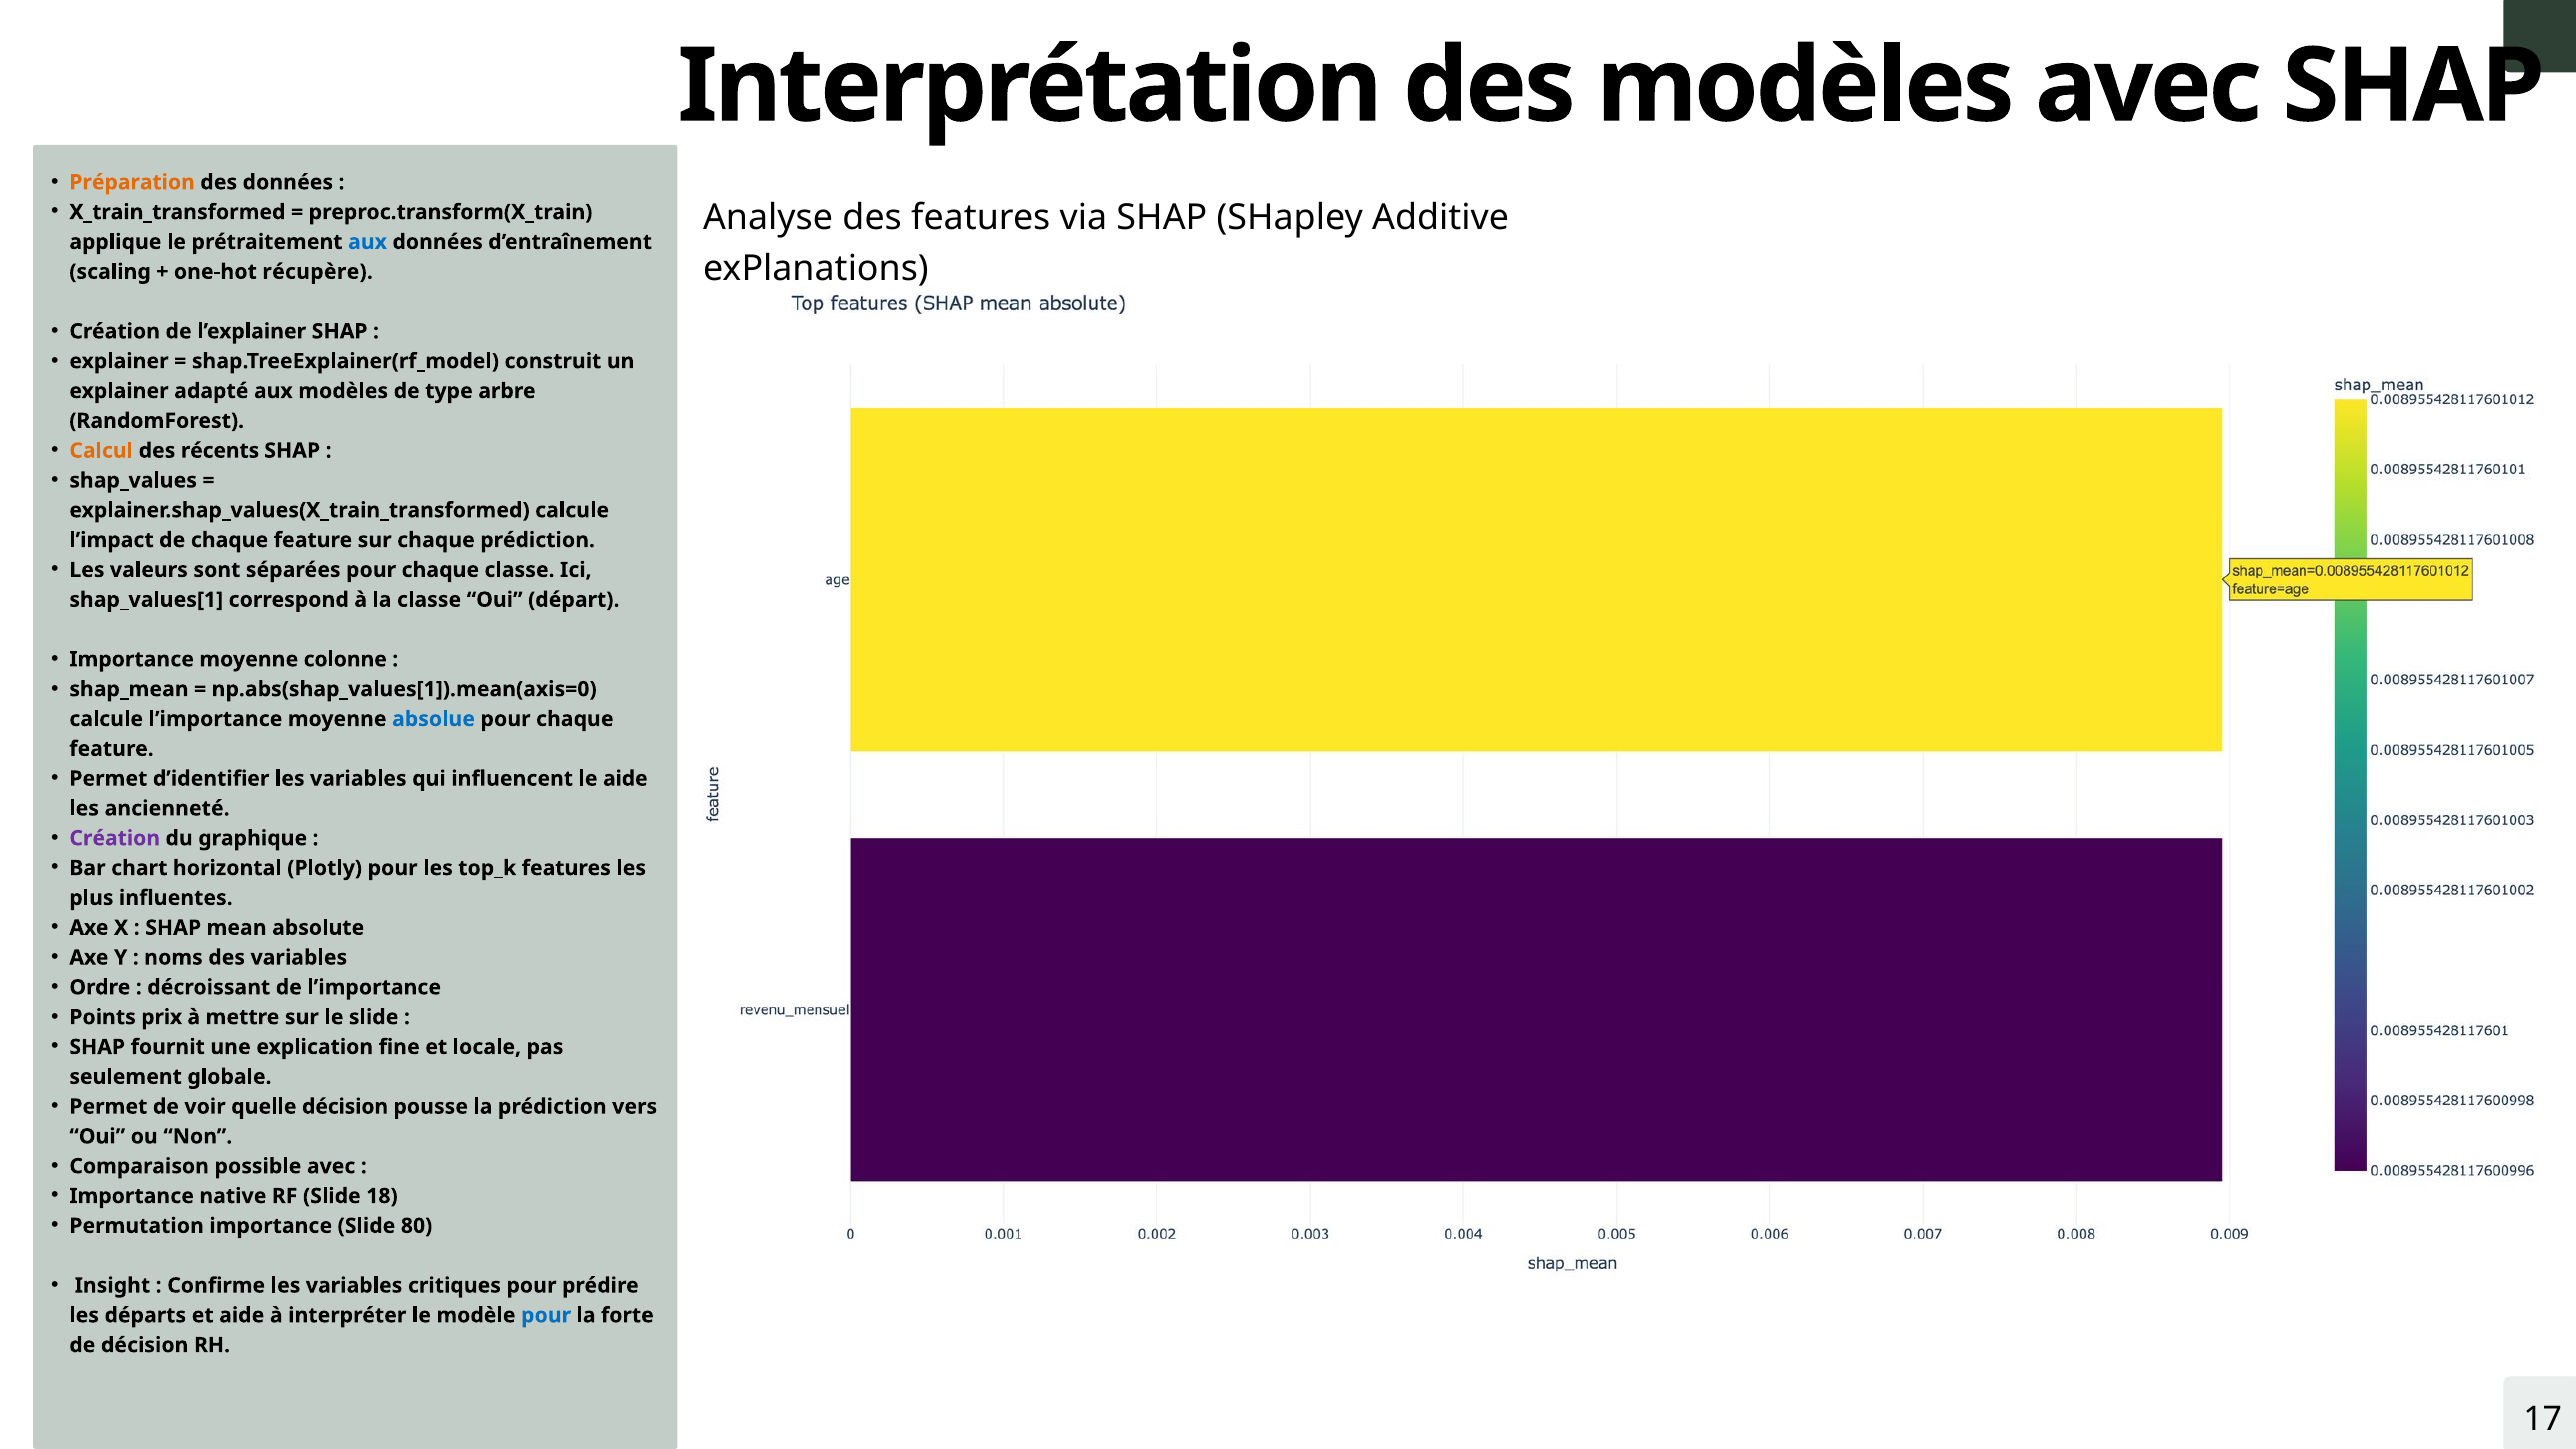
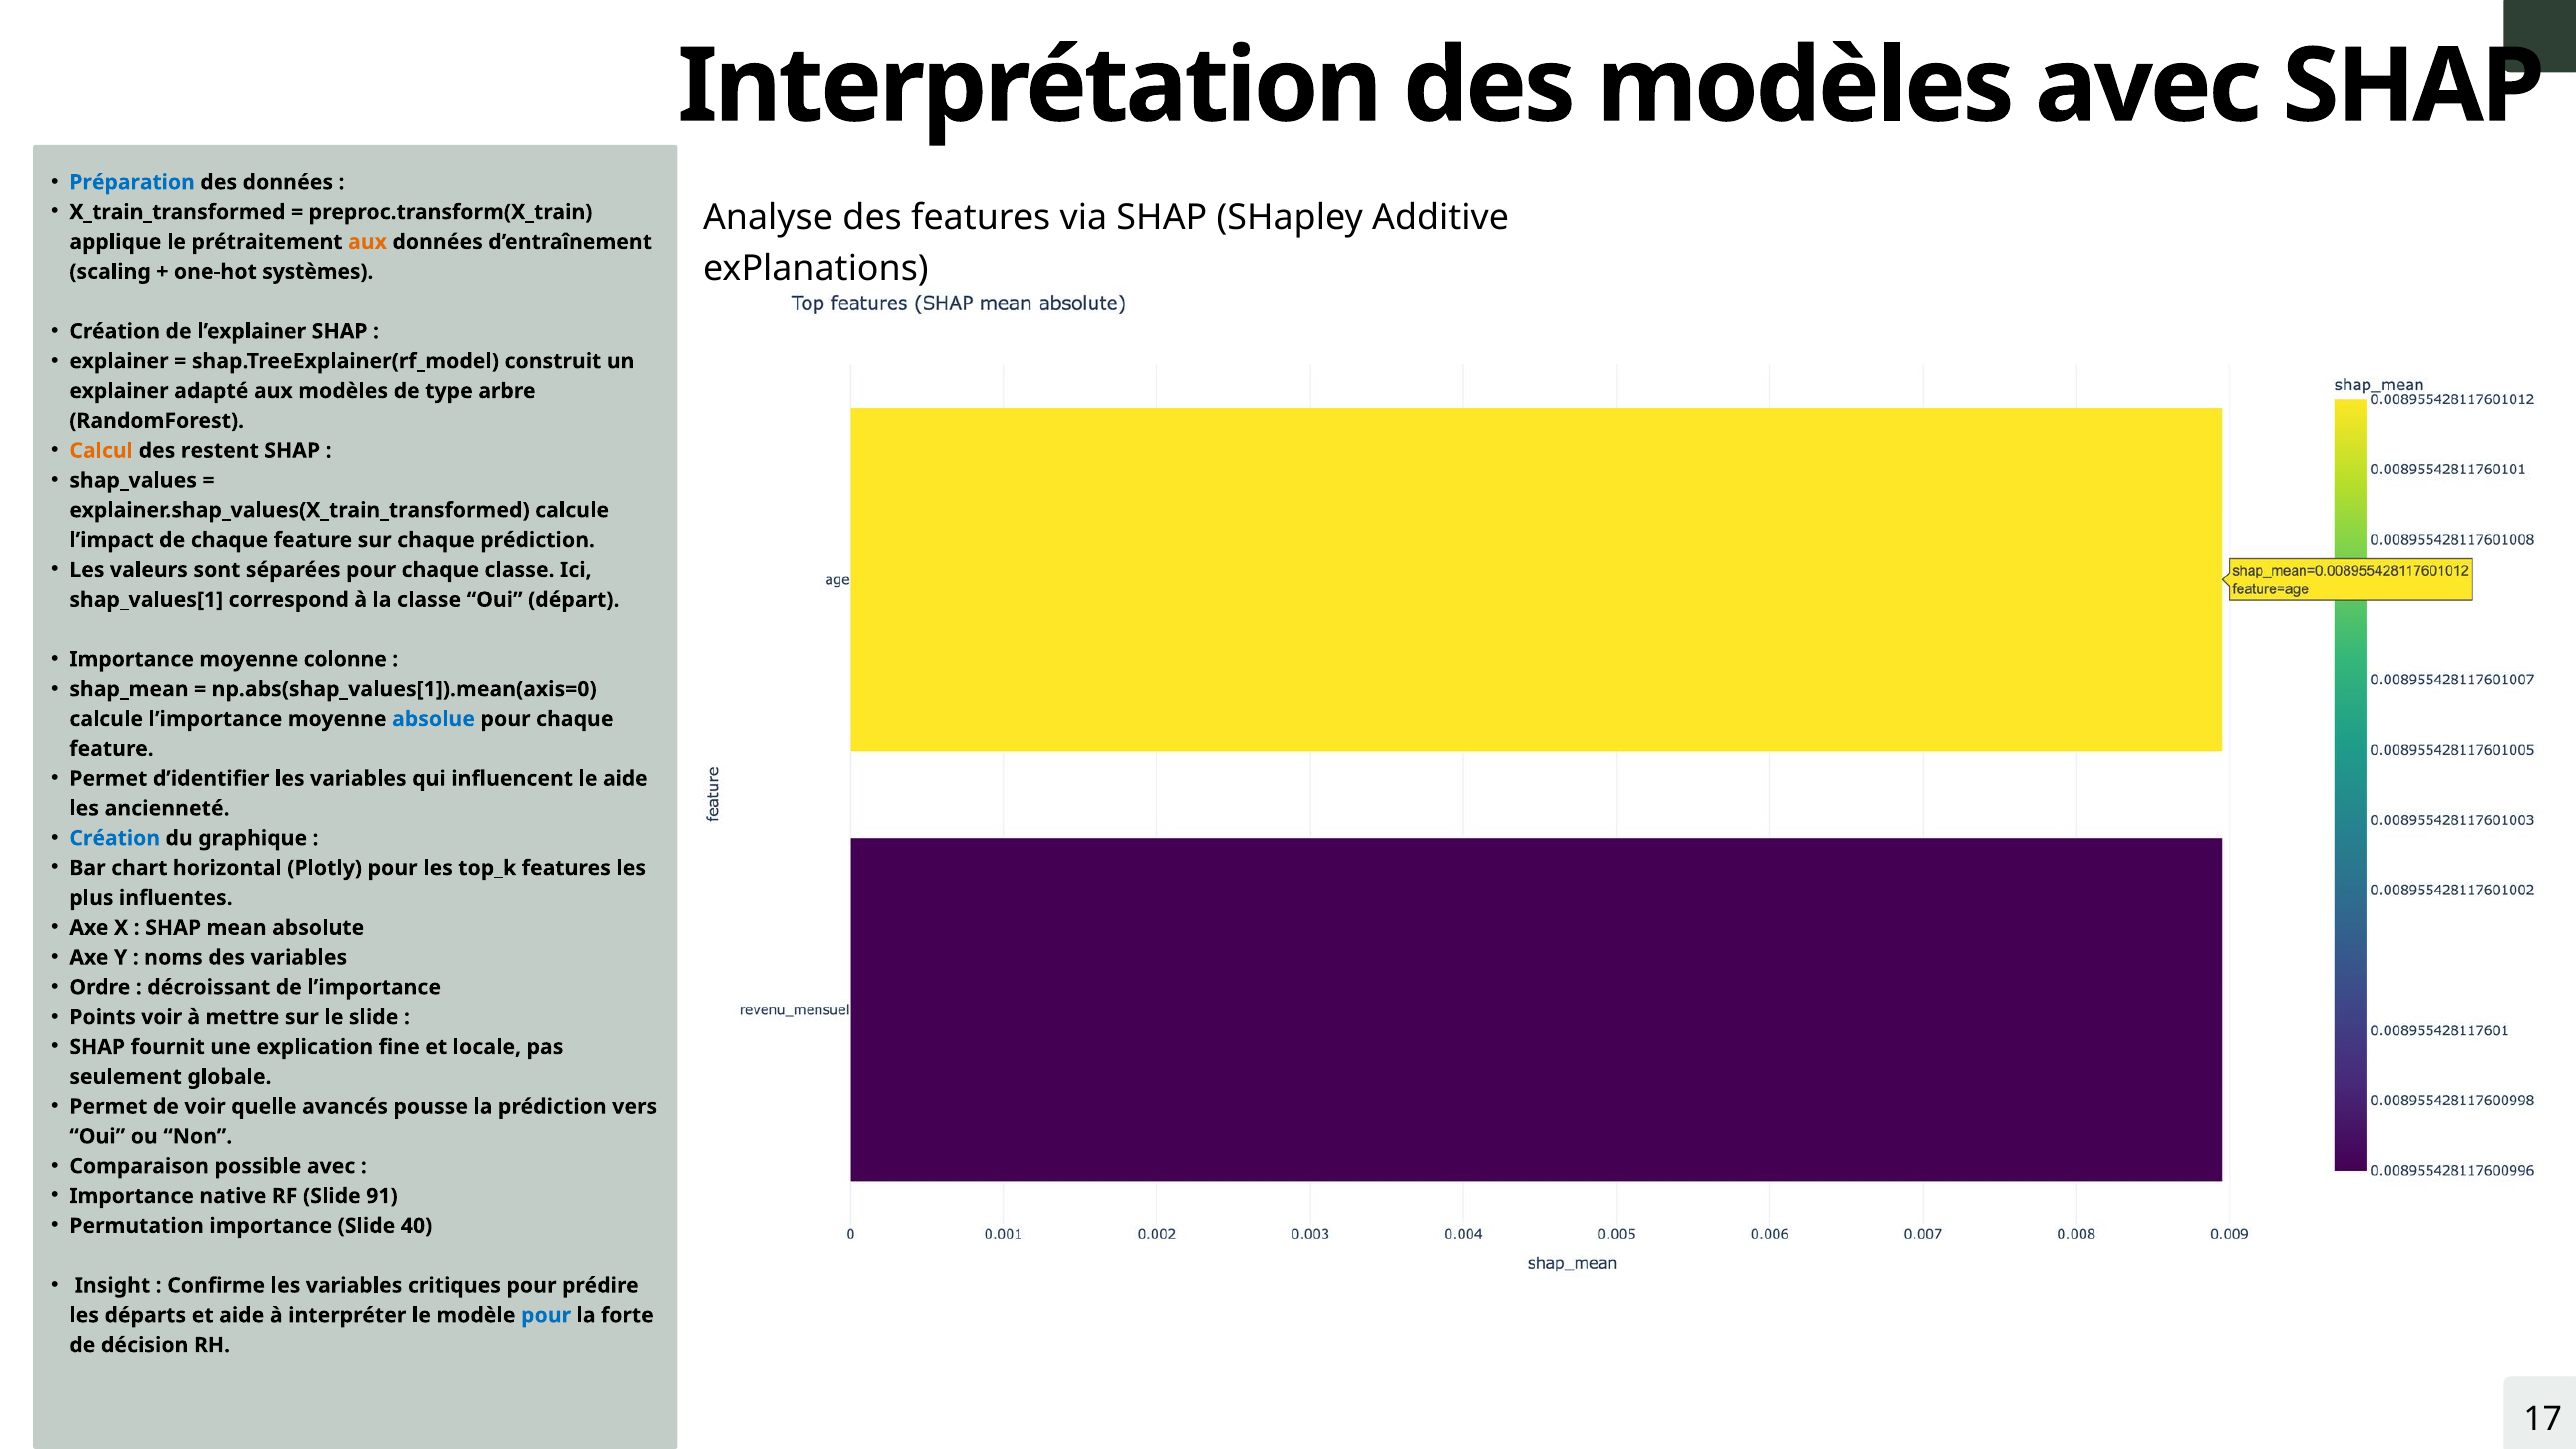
Préparation colour: orange -> blue (132, 182)
aux colour: blue -> orange (367, 242)
récupère: récupère -> systèmes (318, 272)
récents: récents -> restent (220, 451)
Création colour: purple -> blue (115, 838)
Points prix: prix -> voir (162, 1017)
quelle décision: décision -> avancés (345, 1107)
18: 18 -> 91 (382, 1196)
80: 80 -> 40 (417, 1226)
